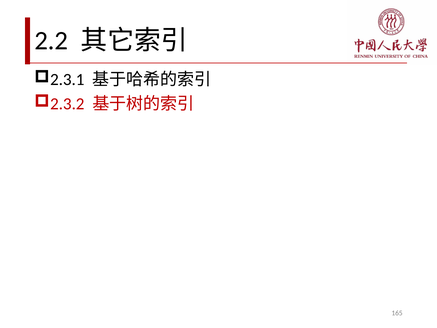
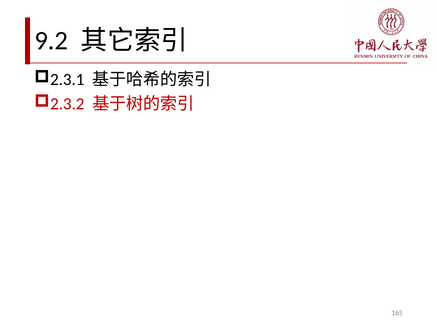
2.2: 2.2 -> 9.2 (51, 41)
